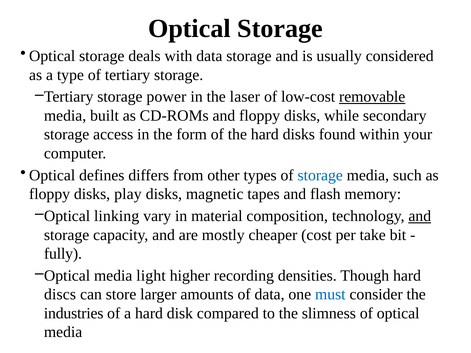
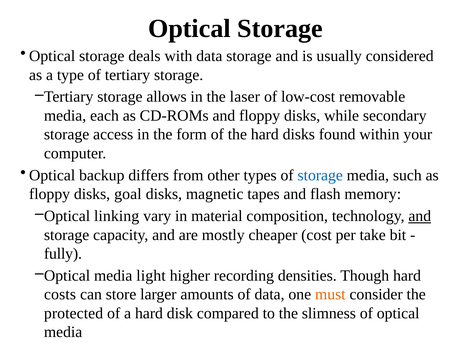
power: power -> allows (167, 97)
removable underline: present -> none (372, 97)
built: built -> each (104, 116)
defines: defines -> backup (102, 175)
play: play -> goal (128, 194)
discs: discs -> costs (60, 295)
must colour: blue -> orange (330, 295)
industries: industries -> protected (74, 314)
